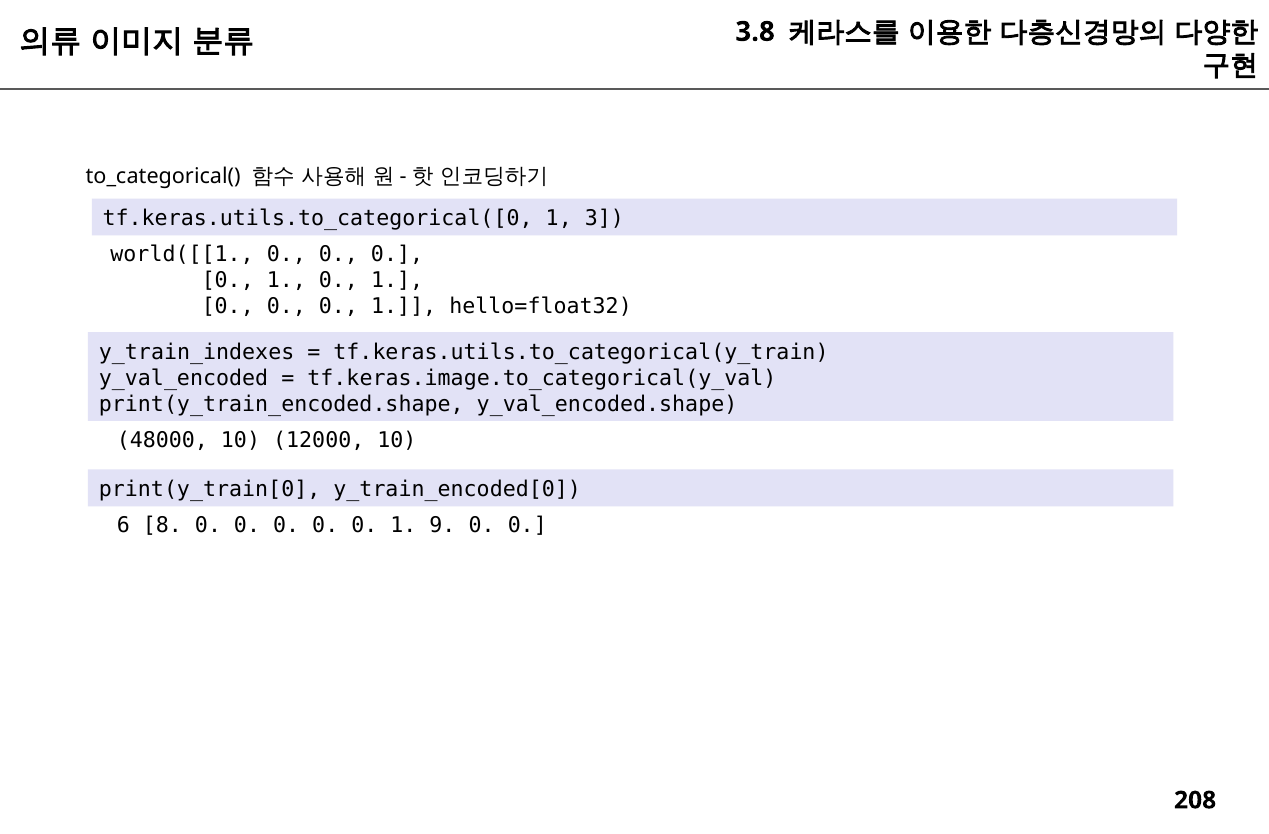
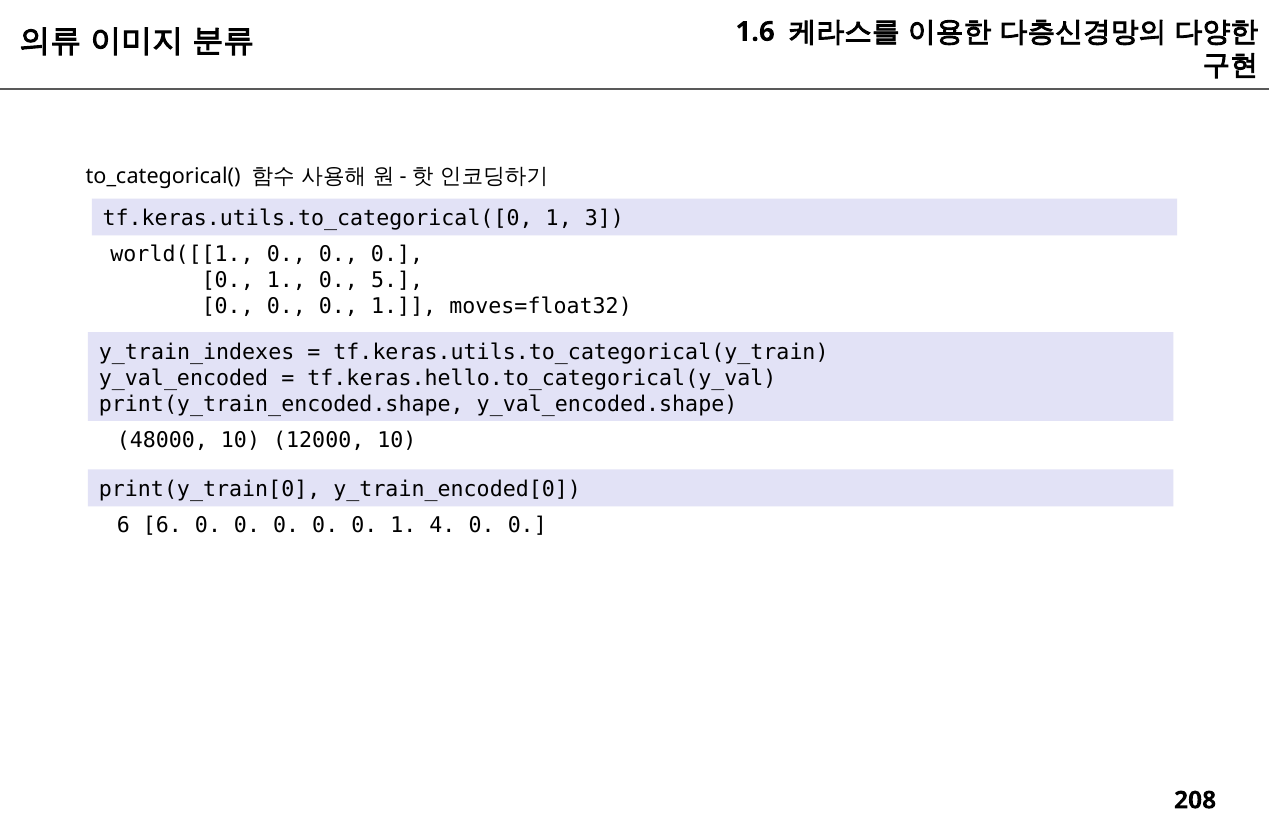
3.8: 3.8 -> 1.6 (755, 32)
1 0 1: 1 -> 5 (397, 280)
hello=float32: hello=float32 -> moves=float32 (541, 306)
tf.keras.image.to_categorical(y_val: tf.keras.image.to_categorical(y_val -> tf.keras.hello.to_categorical(y_val (542, 378)
6 8: 8 -> 6 (162, 525)
9: 9 -> 4 (443, 525)
